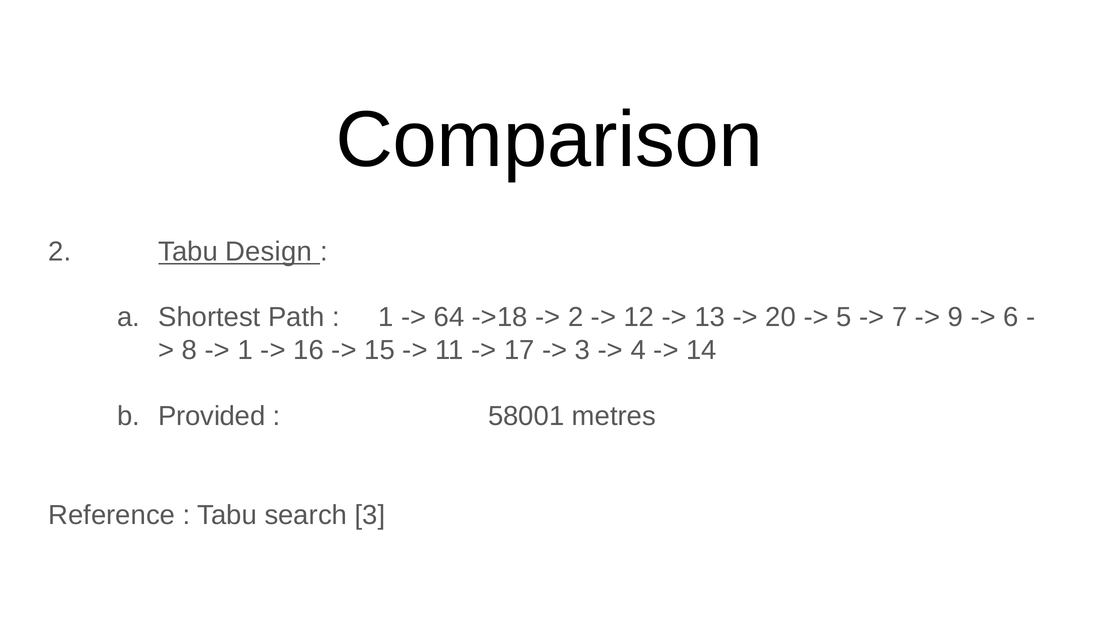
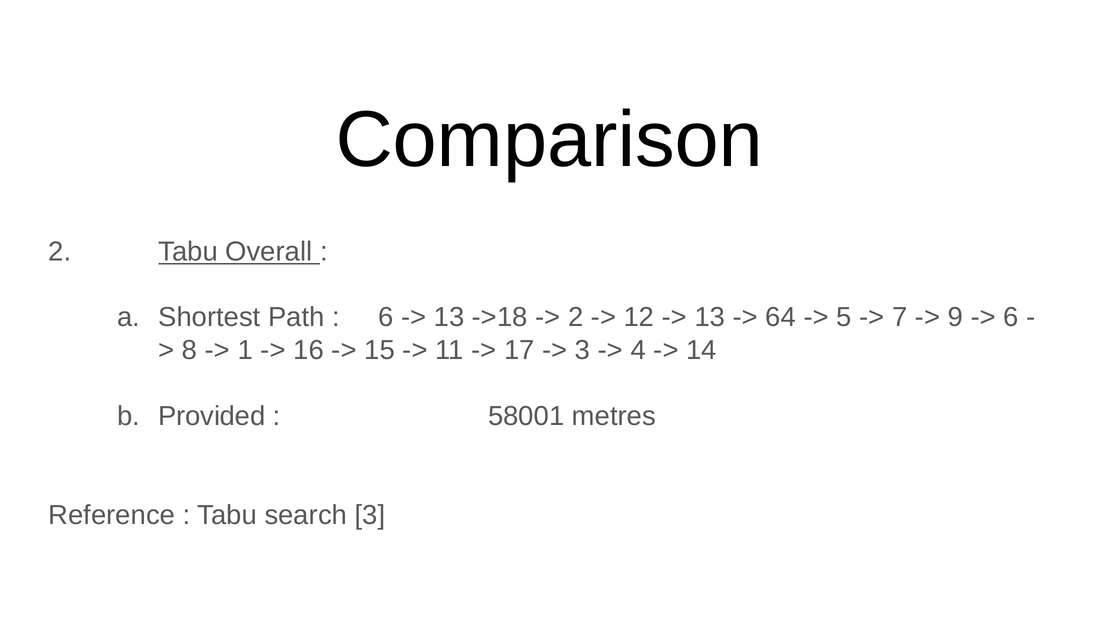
Design: Design -> Overall (269, 252)
1: 1 -> 6 (386, 318)
64: 64 -> 13 (449, 318)
20: 20 -> 64 (781, 318)
